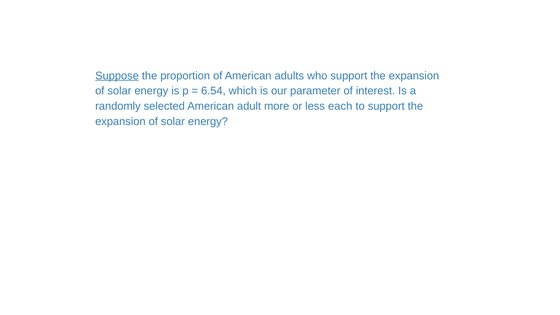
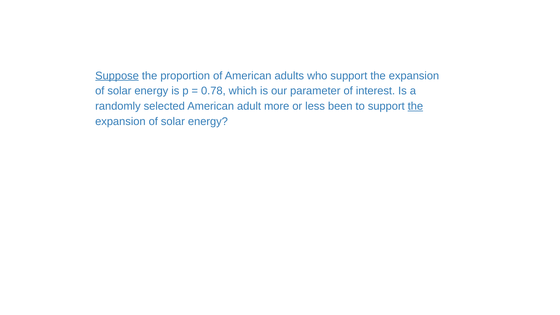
6.54: 6.54 -> 0.78 (213, 91)
each: each -> been (340, 106)
the underline: none -> present (415, 106)
